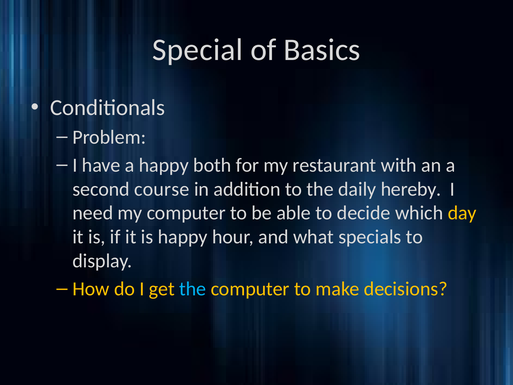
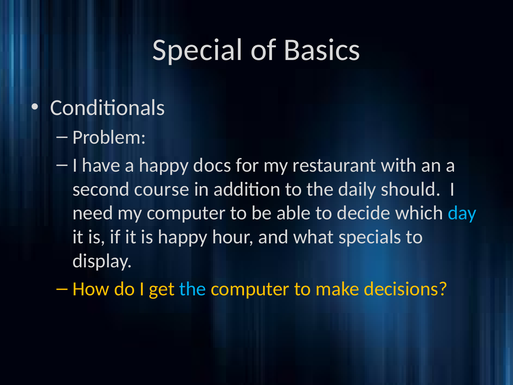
both: both -> docs (212, 165)
hereby: hereby -> should (411, 189)
day colour: yellow -> light blue (462, 213)
